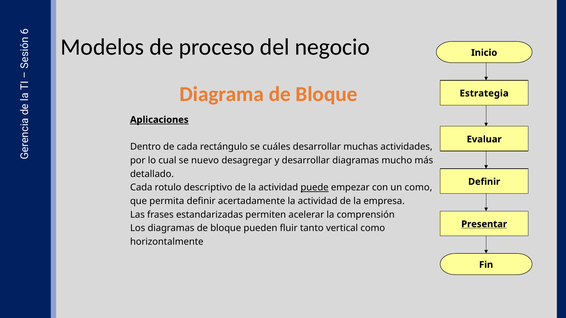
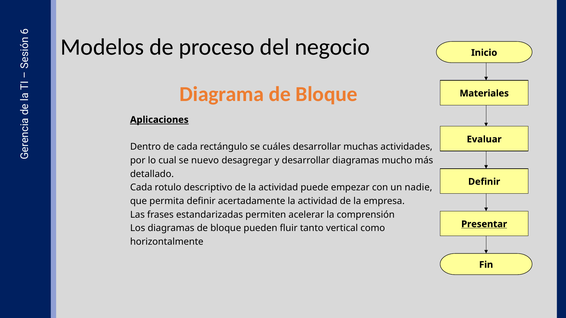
Estrategia: Estrategia -> Materiales (484, 93)
puede underline: present -> none (315, 188)
un como: como -> nadie (418, 188)
